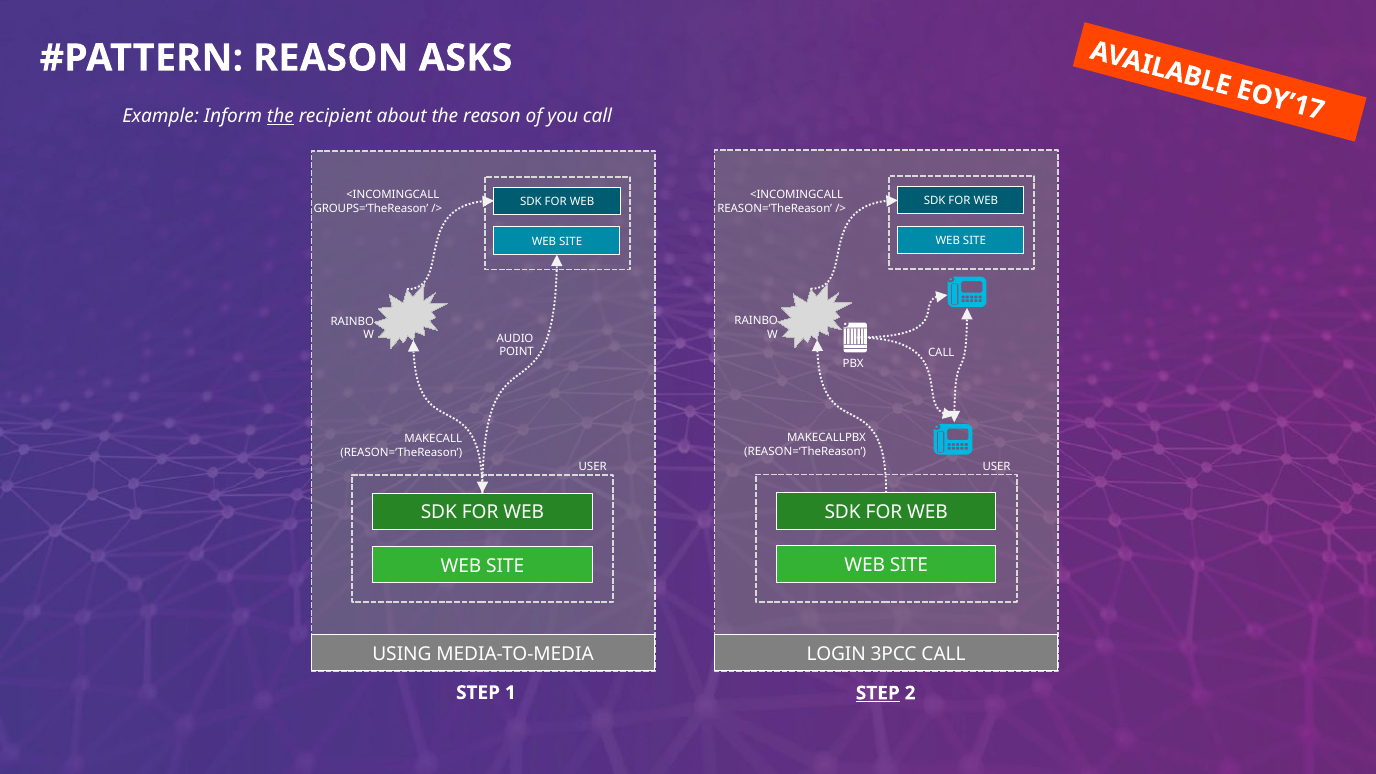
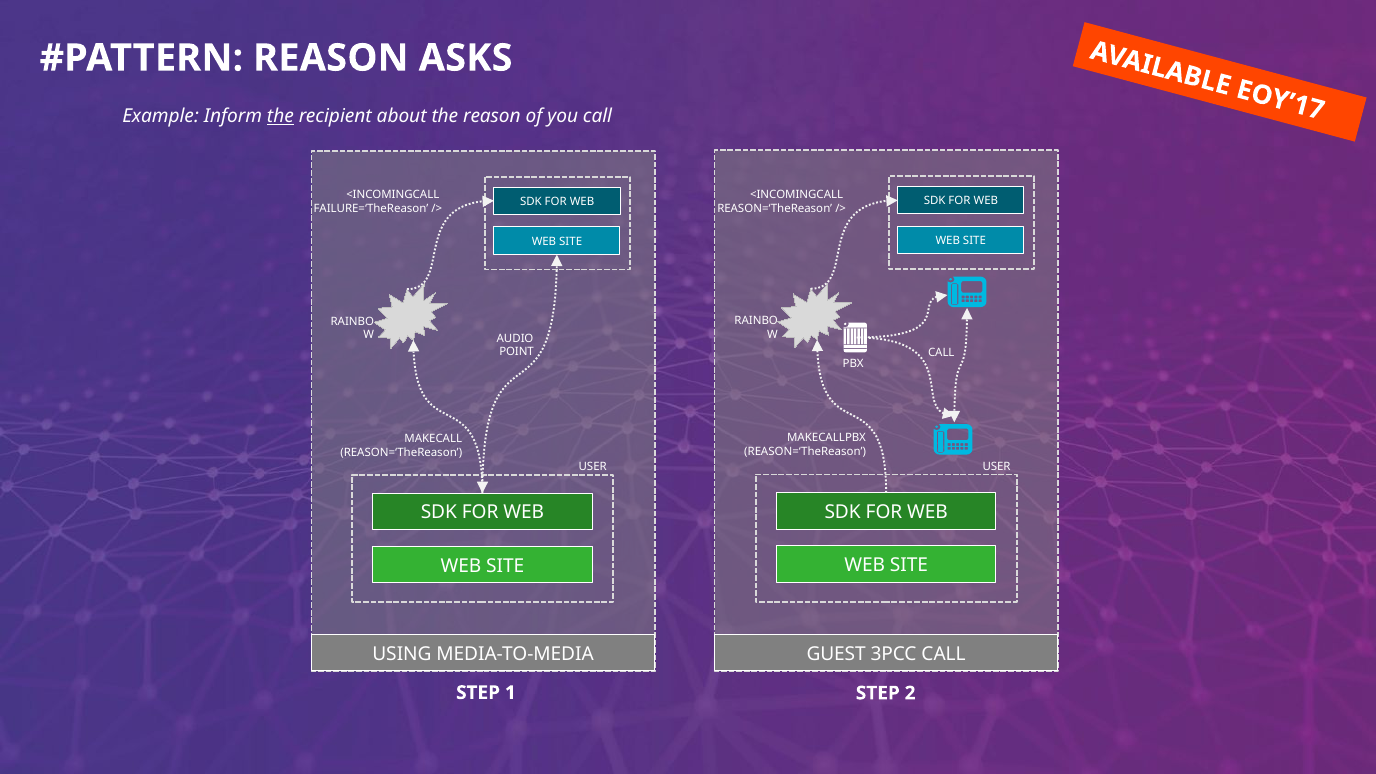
GROUPS=‘TheReason: GROUPS=‘TheReason -> FAILURE=‘TheReason (371, 209)
LOGIN: LOGIN -> GUEST (836, 654)
STEP underline: present -> none (878, 693)
